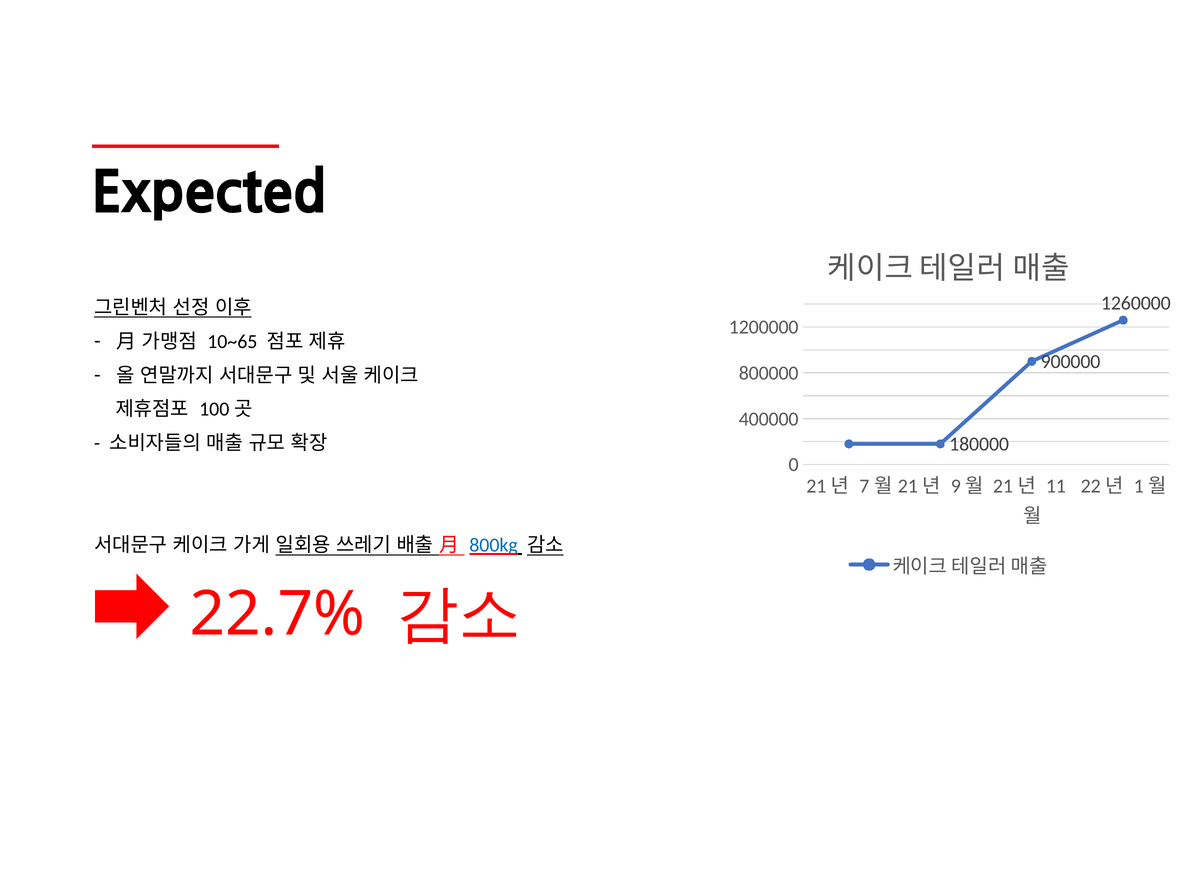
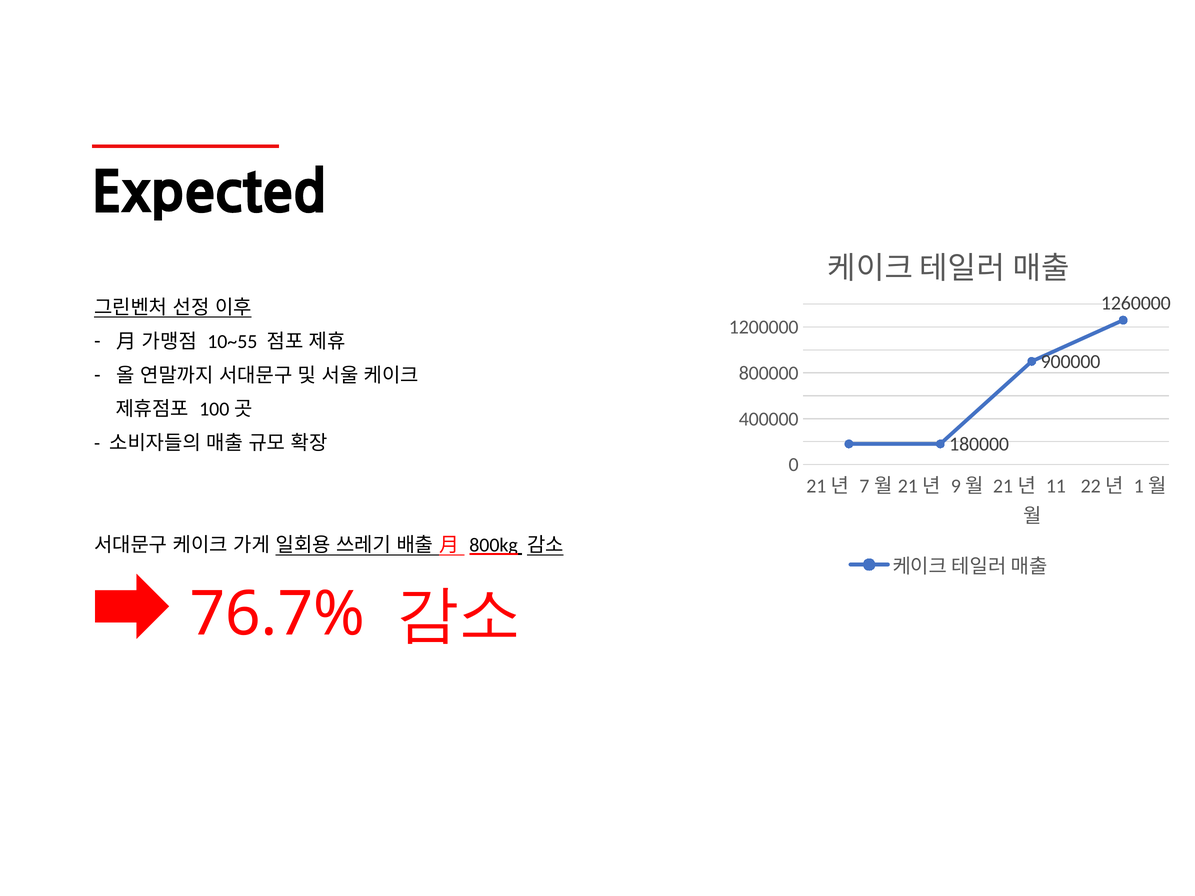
10~65: 10~65 -> 10~55 (232, 342)
800kg colour: blue -> black (494, 545)
22.7%: 22.7% -> 76.7% (277, 615)
